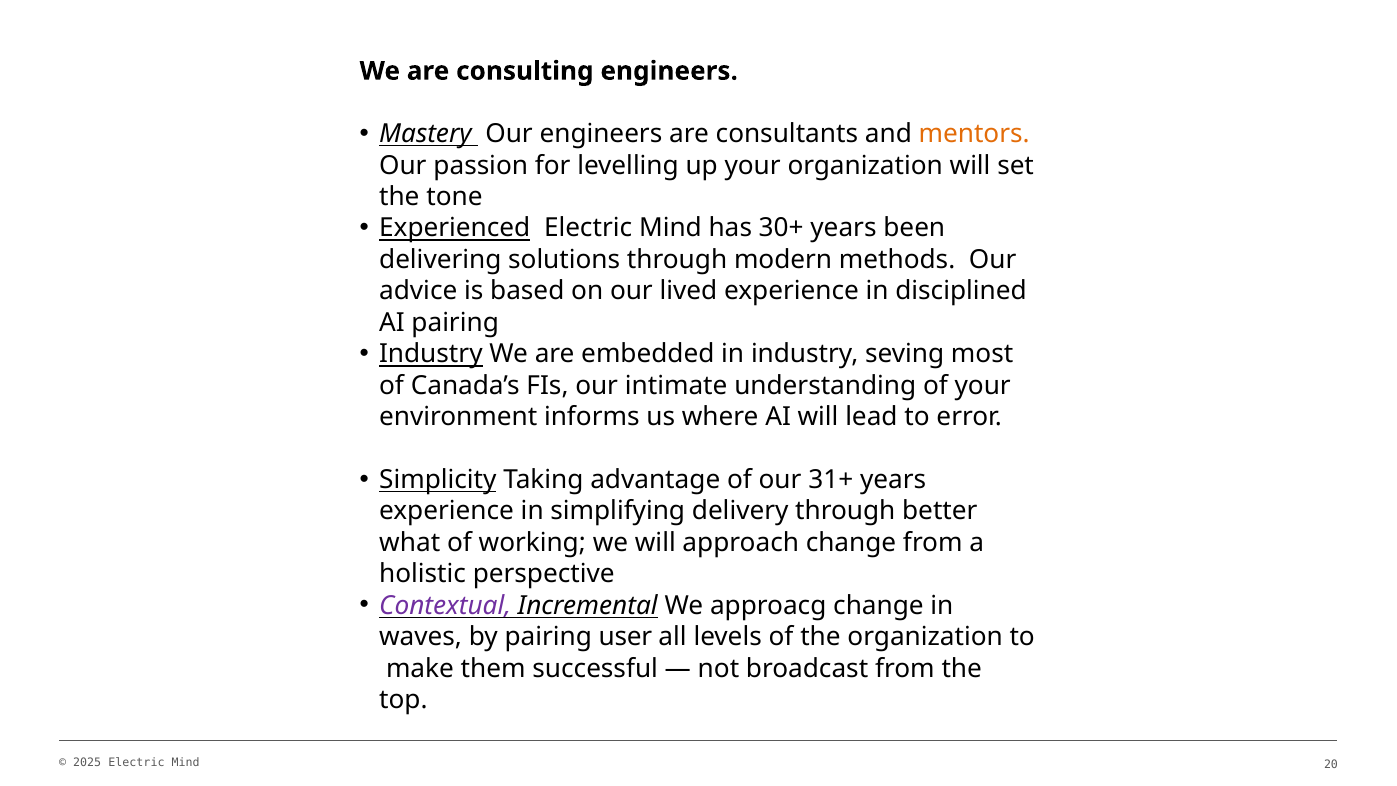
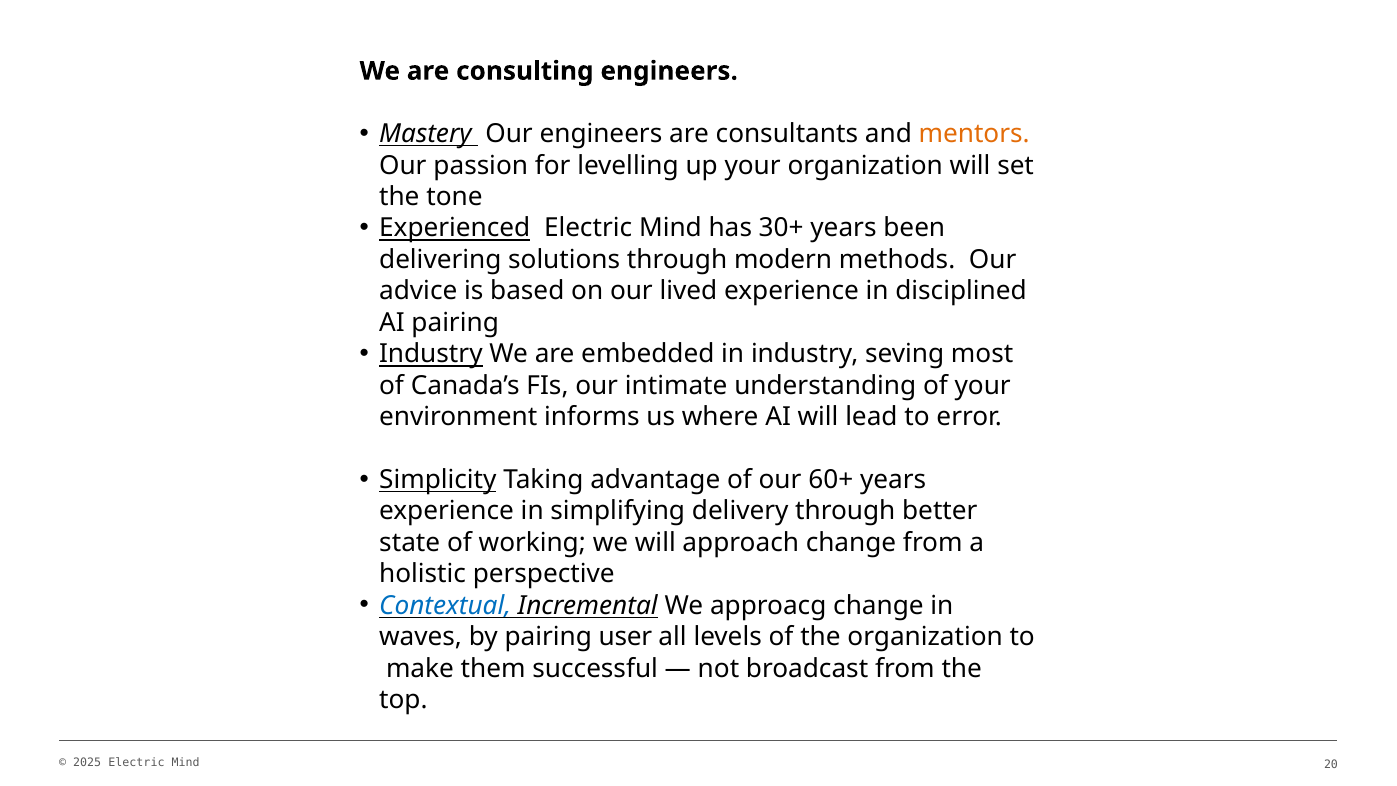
31+: 31+ -> 60+ (831, 480)
what: what -> state (410, 543)
Contextual colour: purple -> blue (445, 605)
